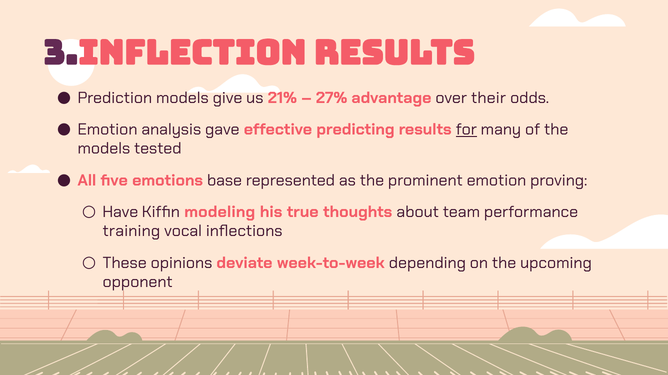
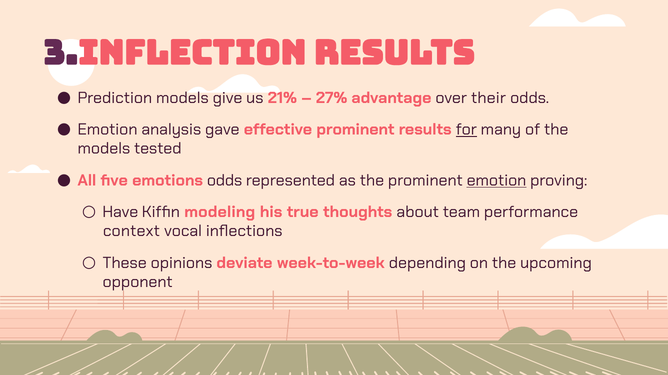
effective predicting: predicting -> prominent (356, 130)
emotions base: base -> odds (225, 181)
emotion underline: none -> present (496, 181)
training: training -> context (131, 232)
